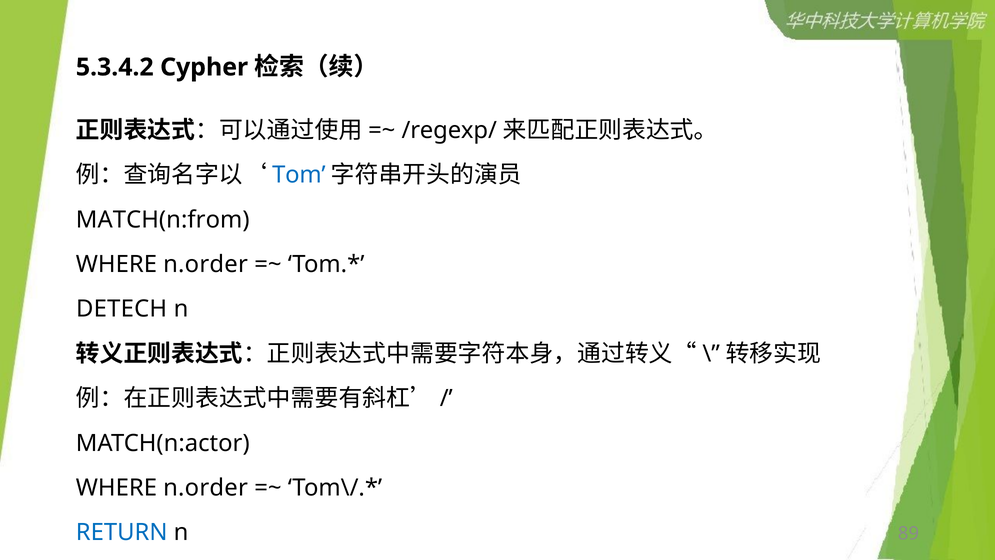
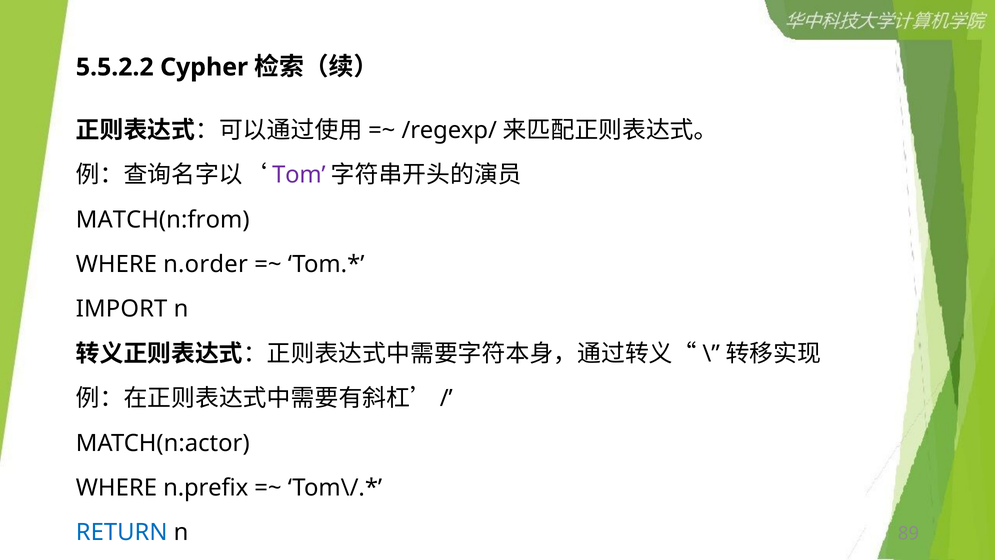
5.3.4.2: 5.3.4.2 -> 5.5.2.2 (115, 67)
Tom colour: blue -> purple (299, 175)
DETECH: DETECH -> IMPORT (122, 309)
n.order: n.order -> n.prefix (206, 488)
